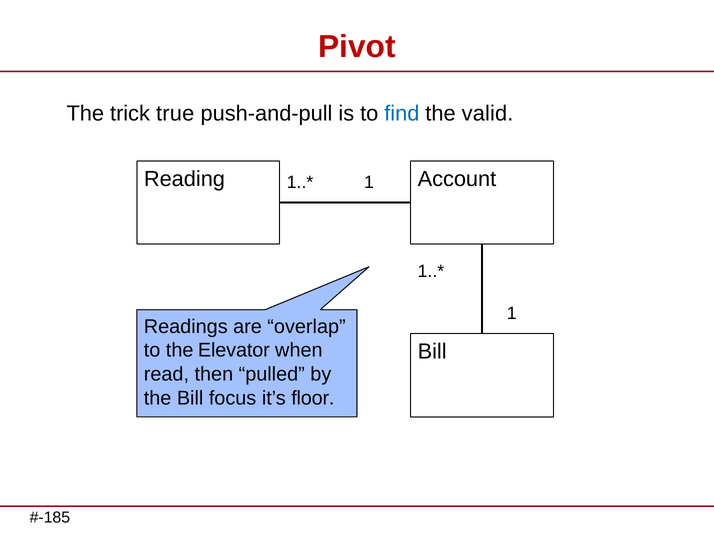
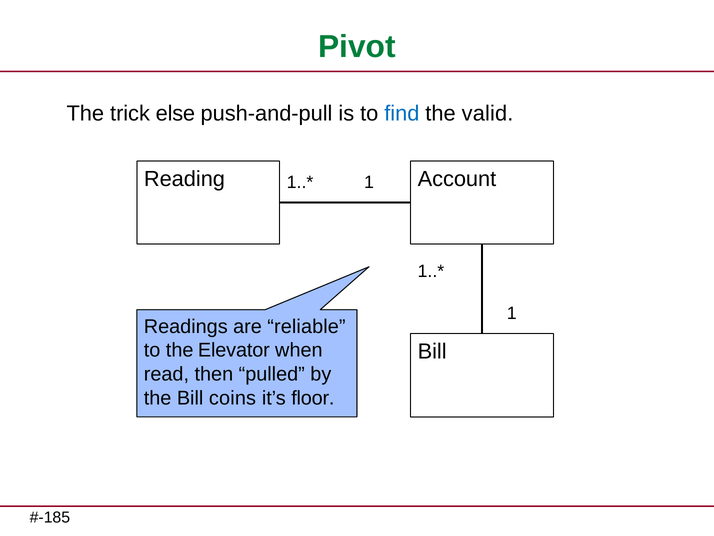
Pivot colour: red -> green (357, 47)
true: true -> else (175, 113)
overlap: overlap -> reliable (306, 326)
focus: focus -> coins (232, 398)
